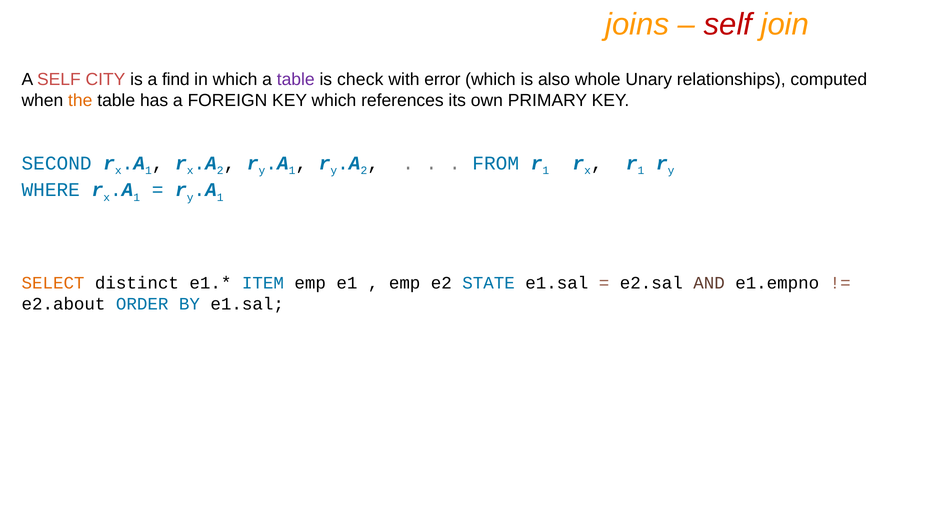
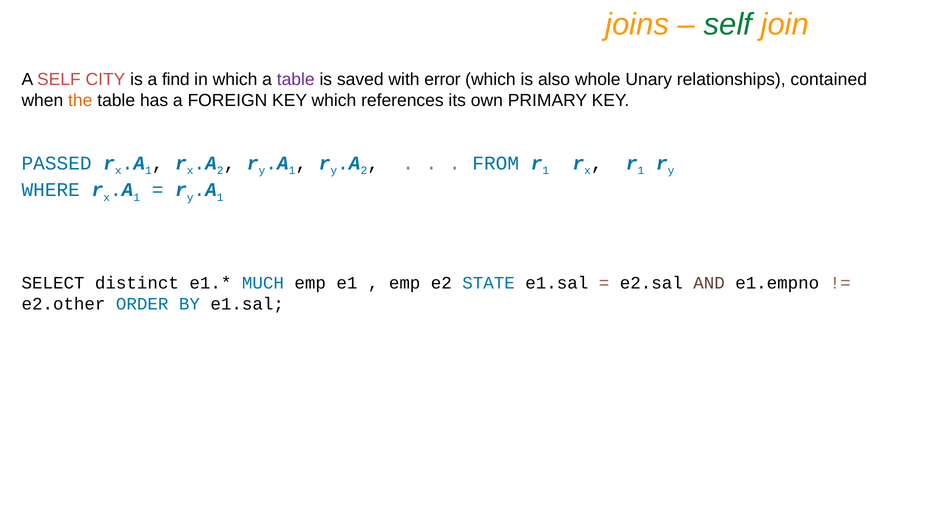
self colour: red -> green (728, 24)
check: check -> saved (360, 79)
computed: computed -> contained (829, 79)
SECOND: SECOND -> PASSED (57, 163)
SELECT colour: orange -> black (53, 283)
ITEM: ITEM -> MUCH (263, 283)
e2.about: e2.about -> e2.other (64, 304)
